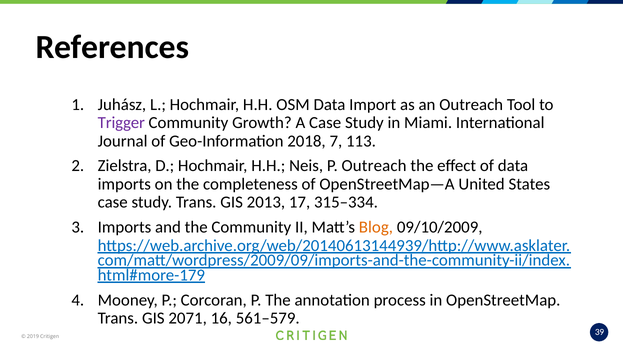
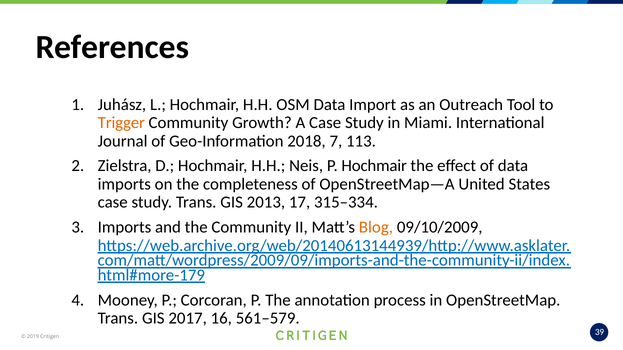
Trigger colour: purple -> orange (121, 123)
P Outreach: Outreach -> Hochmair (374, 166)
2071: 2071 -> 2017 (188, 319)
